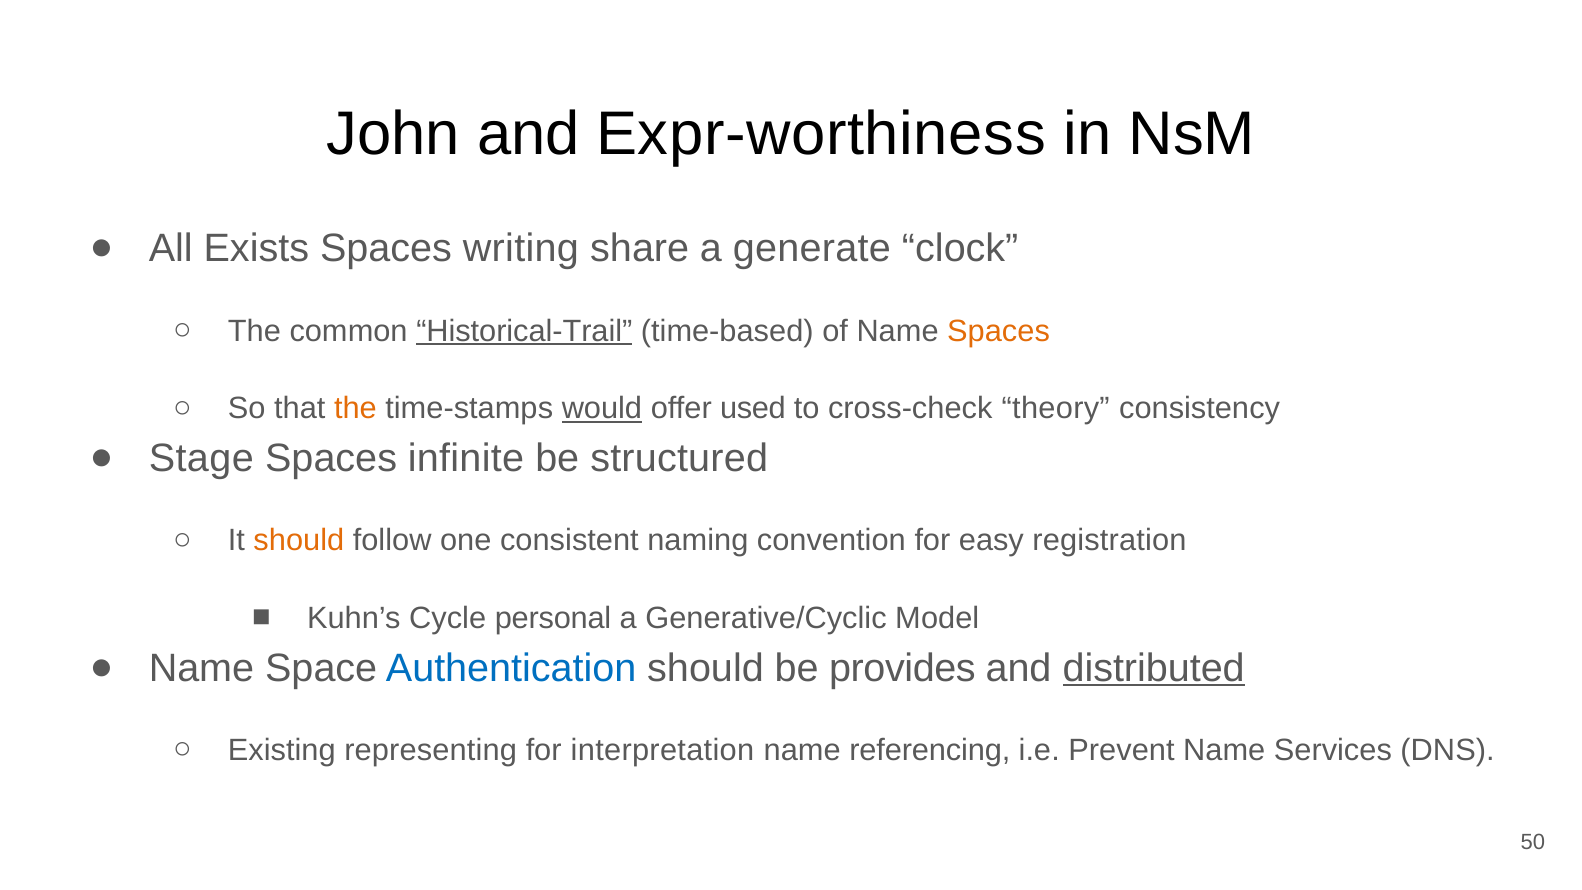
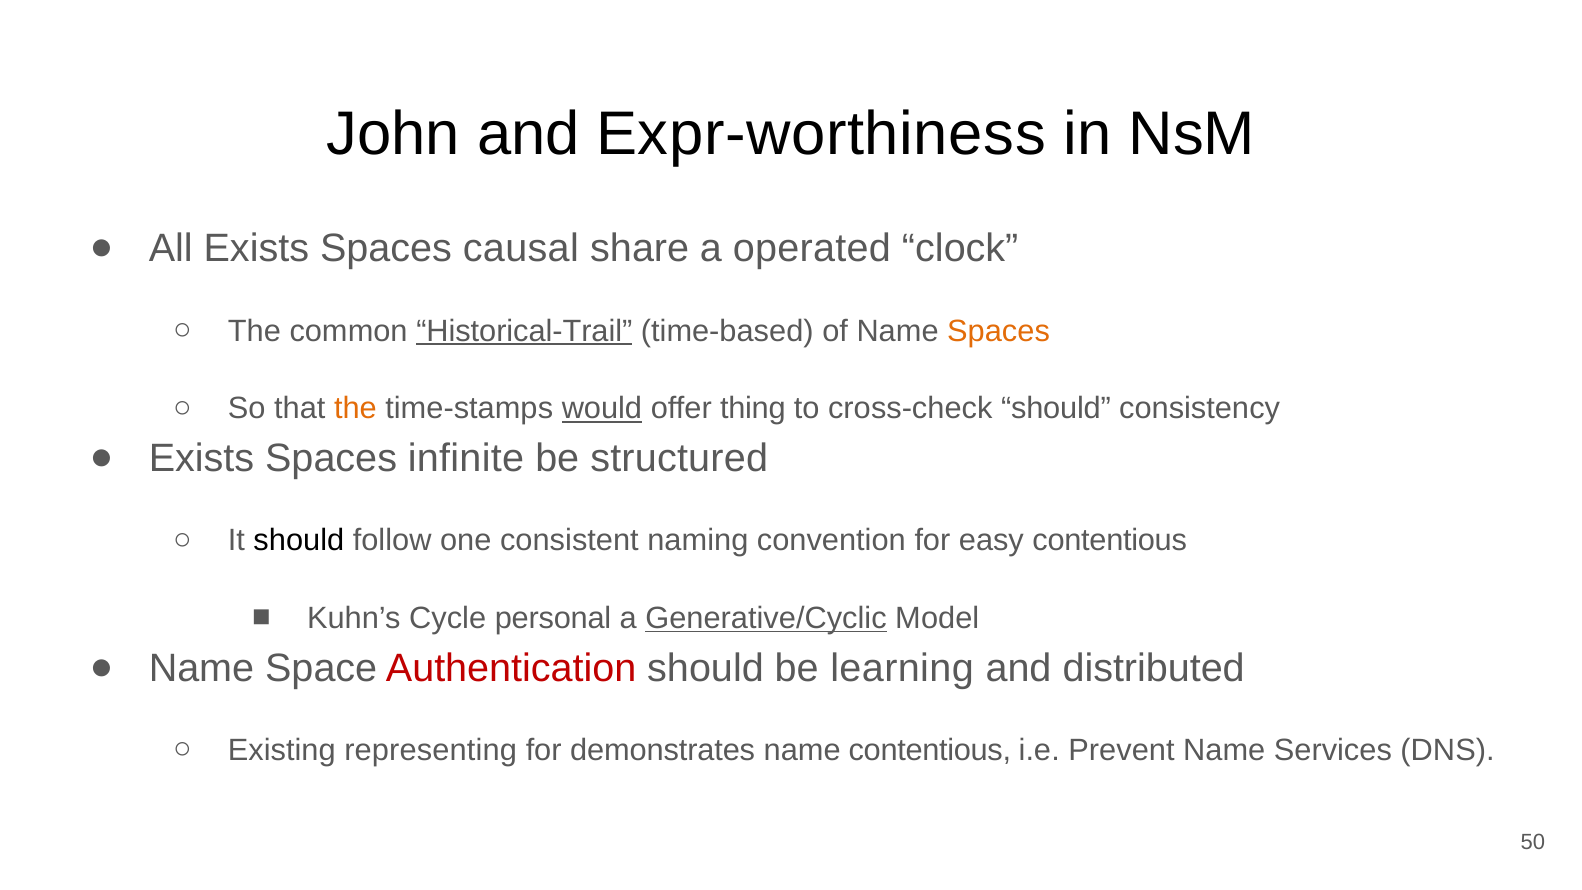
writing: writing -> causal (521, 249)
generate: generate -> operated (812, 249)
used: used -> thing (753, 409)
cross-check theory: theory -> should (1056, 409)
Stage: Stage -> Exists (202, 458)
should colour: orange -> black (299, 541)
easy registration: registration -> contentious (1110, 541)
Generative/Cyclic underline: none -> present (766, 618)
Authentication colour: blue -> red (511, 668)
provides: provides -> learning (902, 668)
distributed underline: present -> none (1154, 668)
interpretation: interpretation -> demonstrates (663, 750)
name referencing: referencing -> contentious (930, 750)
